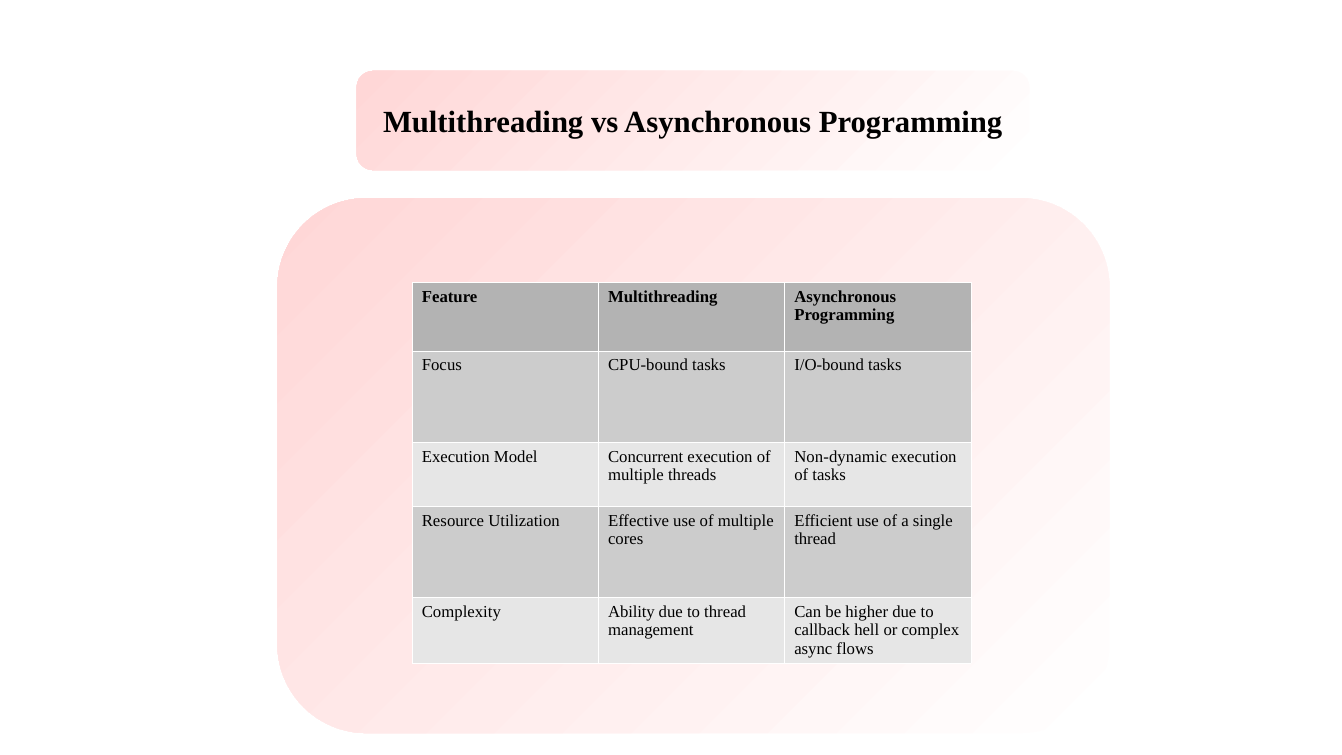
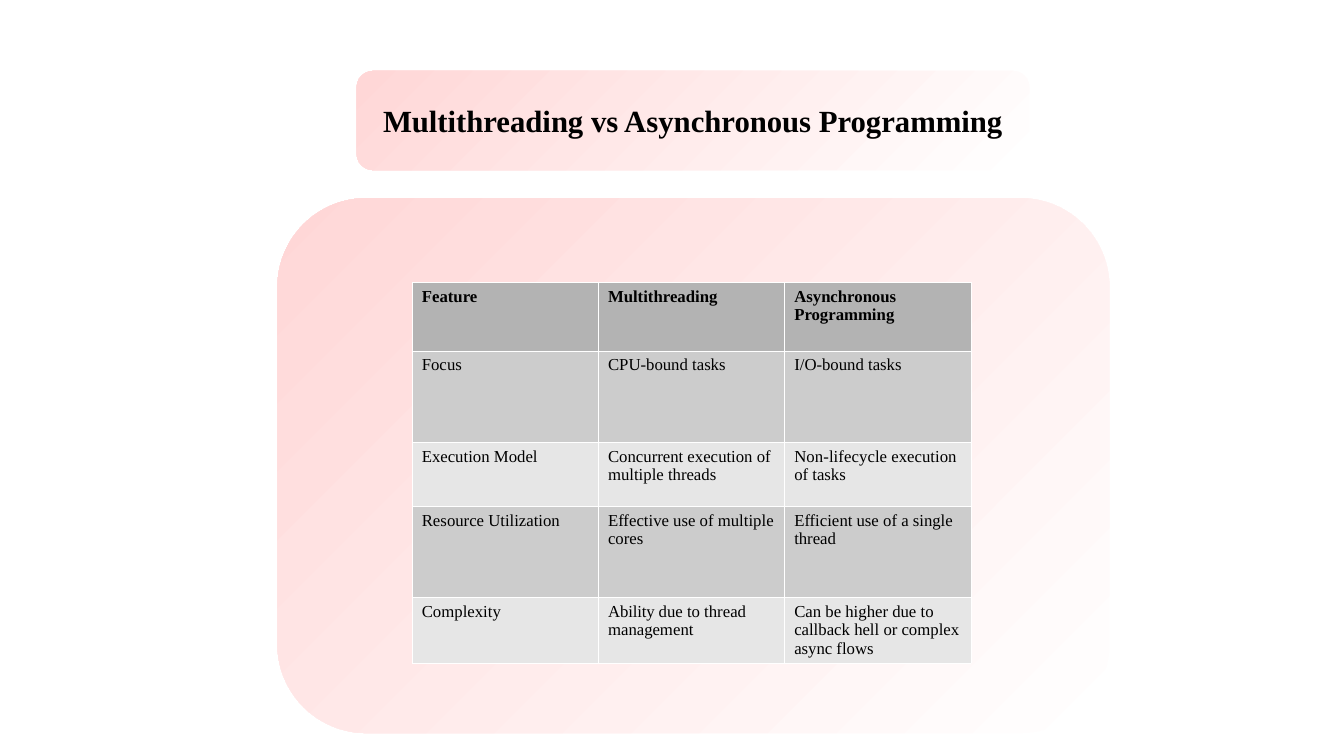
Non-dynamic: Non-dynamic -> Non-lifecycle (841, 457)
